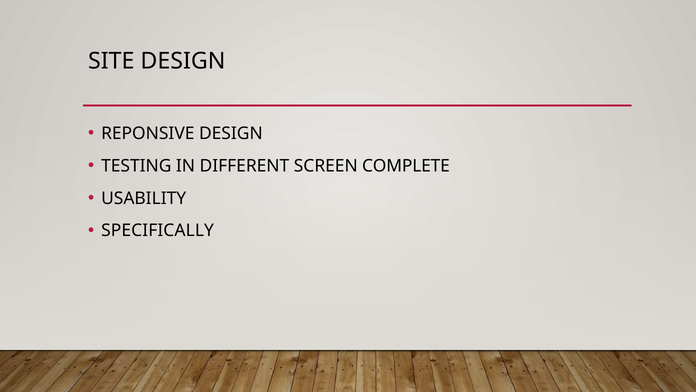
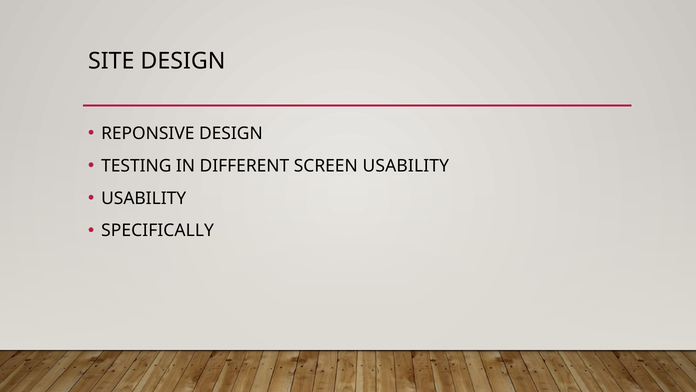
SCREEN COMPLETE: COMPLETE -> USABILITY (406, 166)
